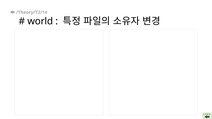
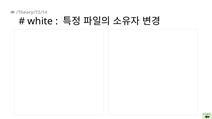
world: world -> white (40, 21)
